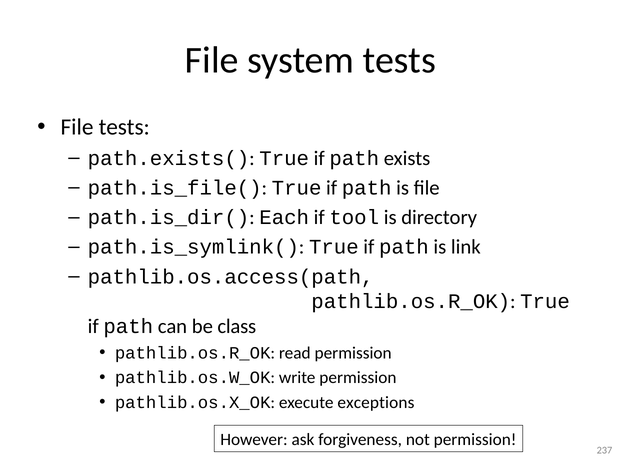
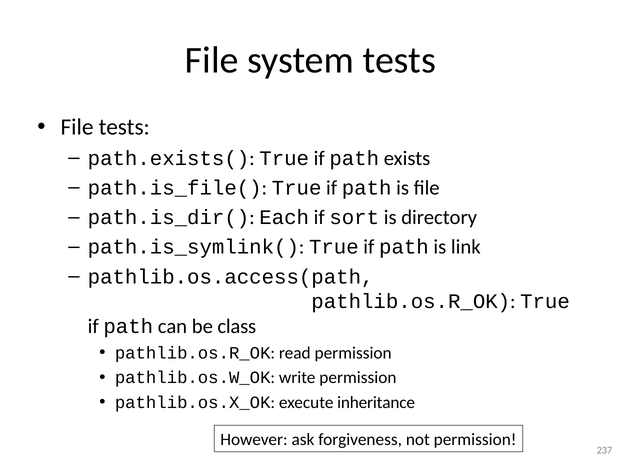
tool: tool -> sort (354, 218)
exceptions: exceptions -> inheritance (376, 403)
